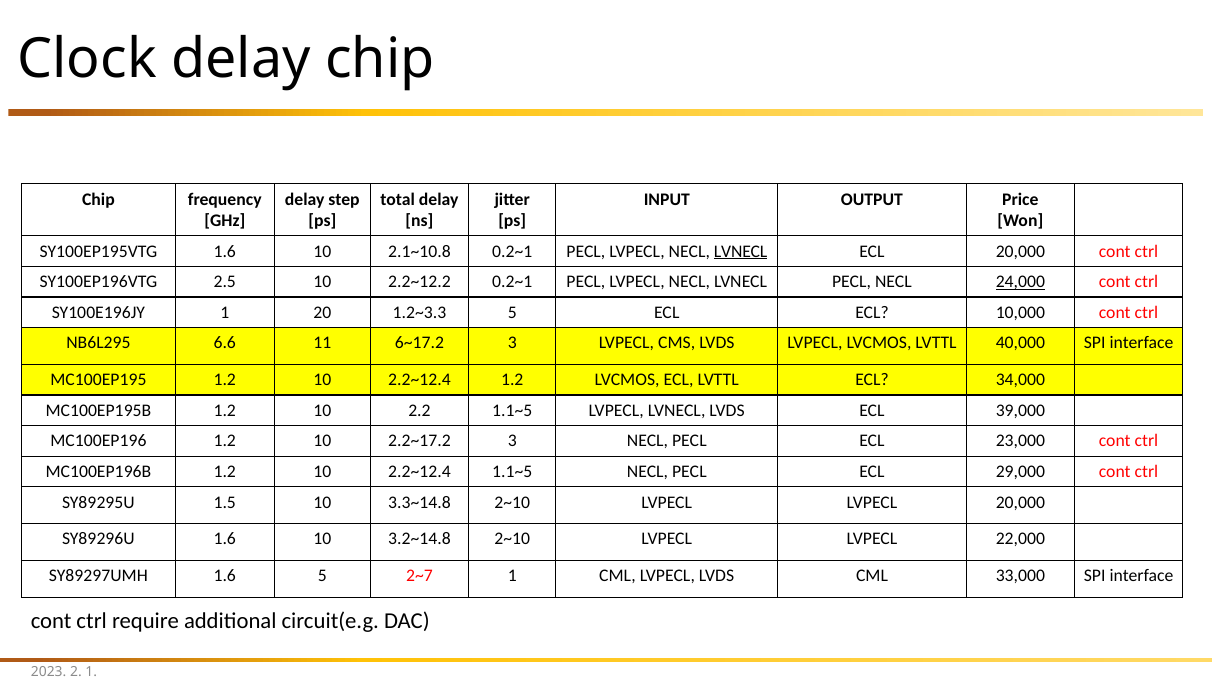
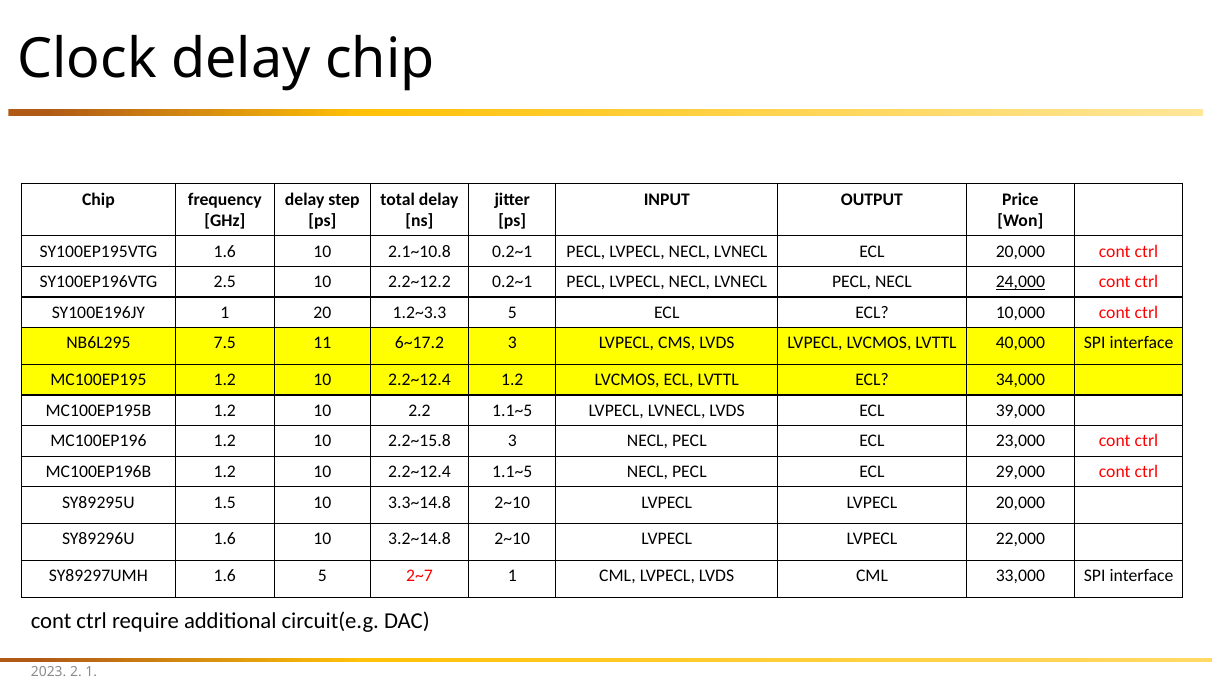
LVNECL underline: present -> none (741, 252)
6.6: 6.6 -> 7.5 (225, 343)
2.2~17.2: 2.2~17.2 -> 2.2~15.8 (419, 442)
